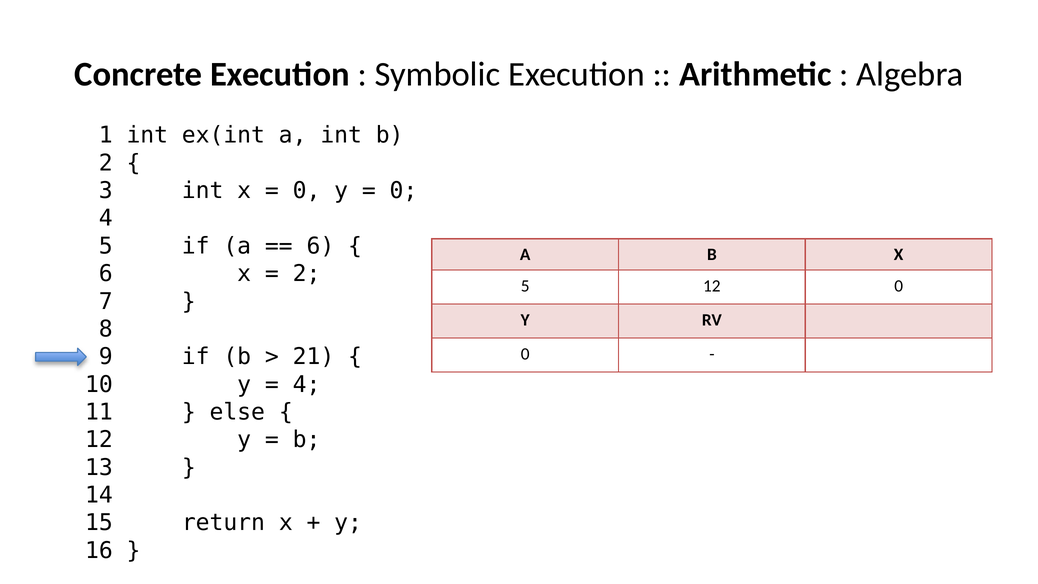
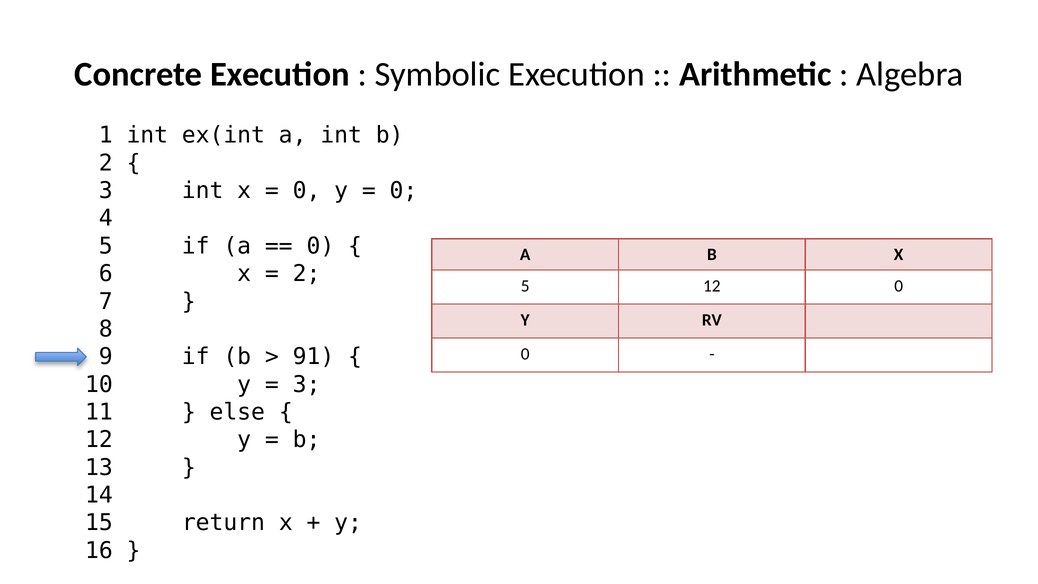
6: 6 -> 0 (320, 246)
21: 21 -> 91 (314, 357)
4: 4 -> 3 (307, 384)
